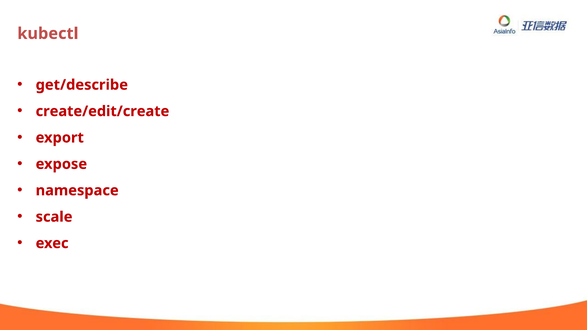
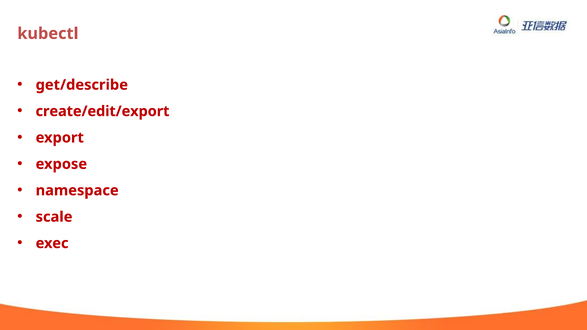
create/edit/create: create/edit/create -> create/edit/export (103, 111)
